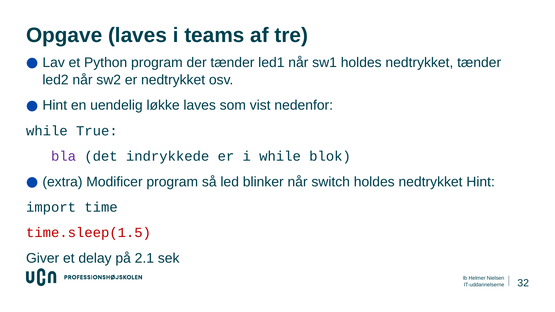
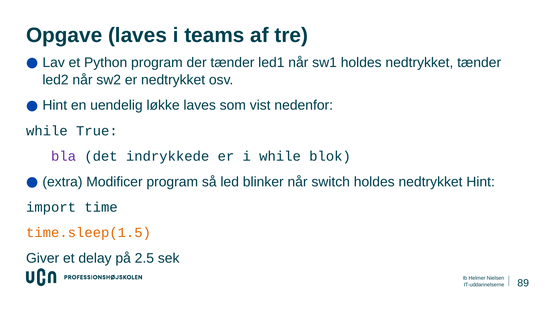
time.sleep(1.5 colour: red -> orange (89, 233)
2.1: 2.1 -> 2.5 (144, 258)
32: 32 -> 89 (523, 283)
